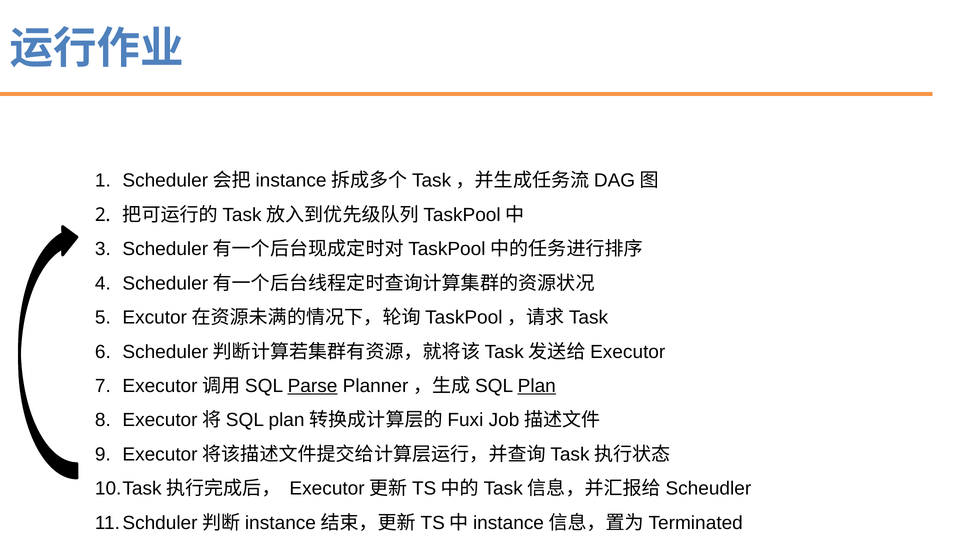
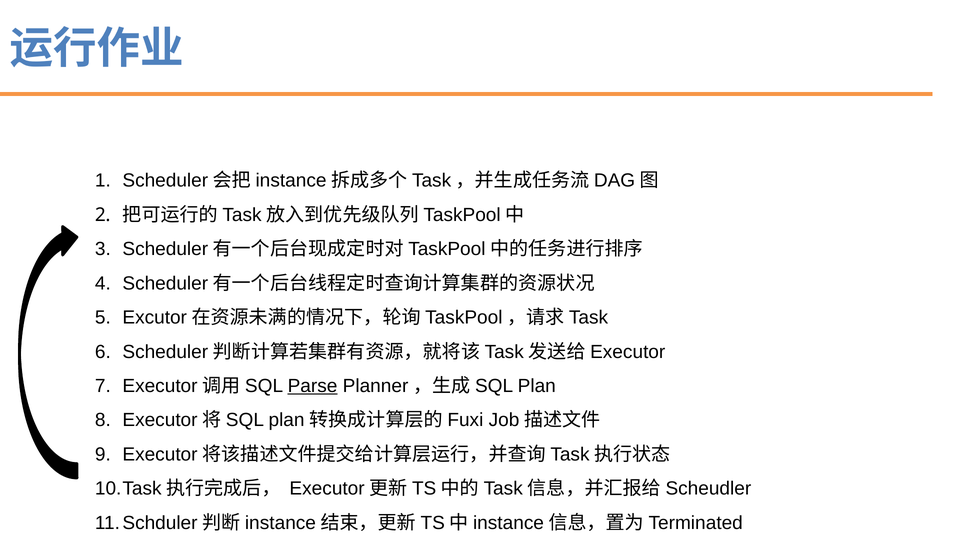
Plan underline: present -> none (537, 386)
